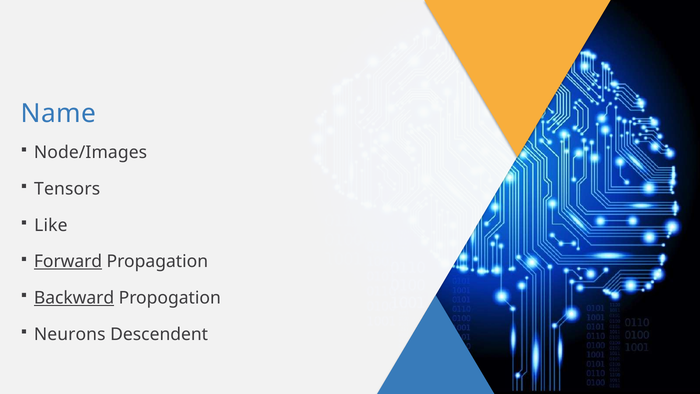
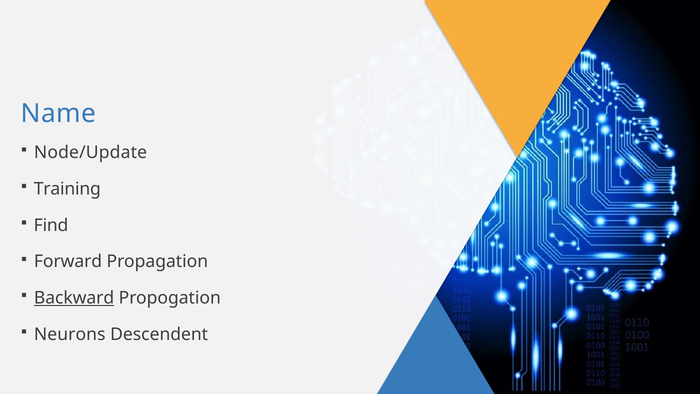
Node/Images: Node/Images -> Node/Update (90, 152)
Tensors: Tensors -> Training (67, 189)
Like: Like -> Find (51, 225)
Forward underline: present -> none (68, 262)
